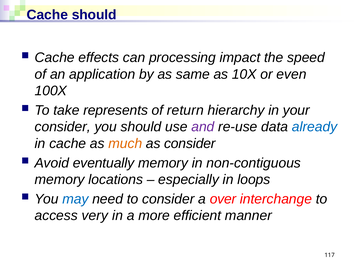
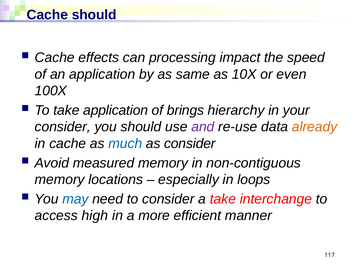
take represents: represents -> application (116, 110)
return: return -> brings (185, 110)
already colour: blue -> orange (315, 127)
much colour: orange -> blue (125, 144)
eventually: eventually -> measured (104, 163)
a over: over -> take (223, 199)
very: very -> high (95, 216)
